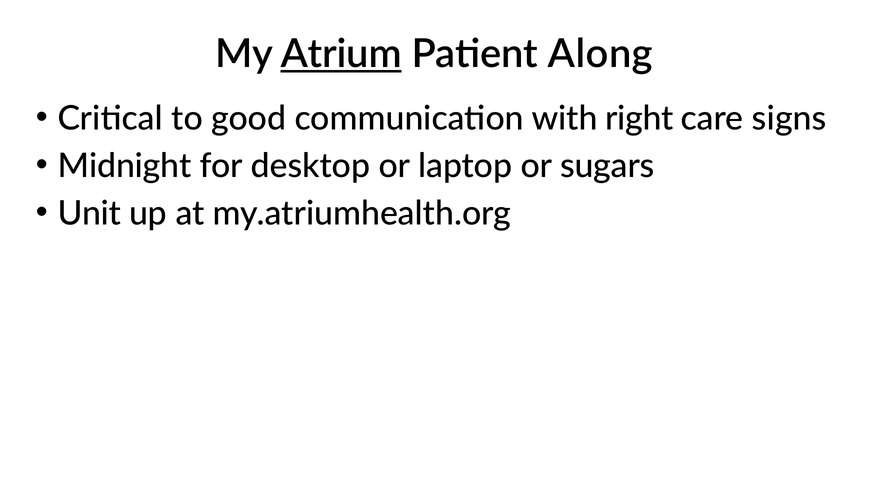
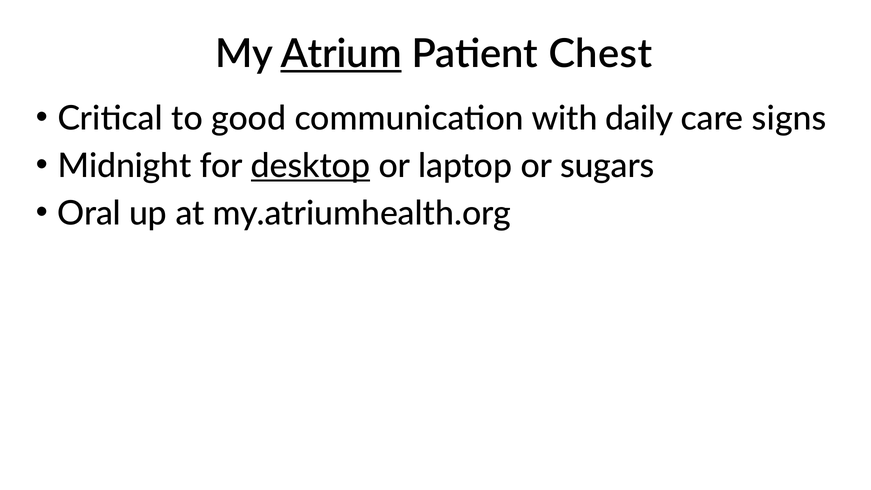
Along: Along -> Chest (600, 54)
right: right -> daily (639, 119)
desktop underline: none -> present (310, 166)
Unit: Unit -> Oral (89, 213)
